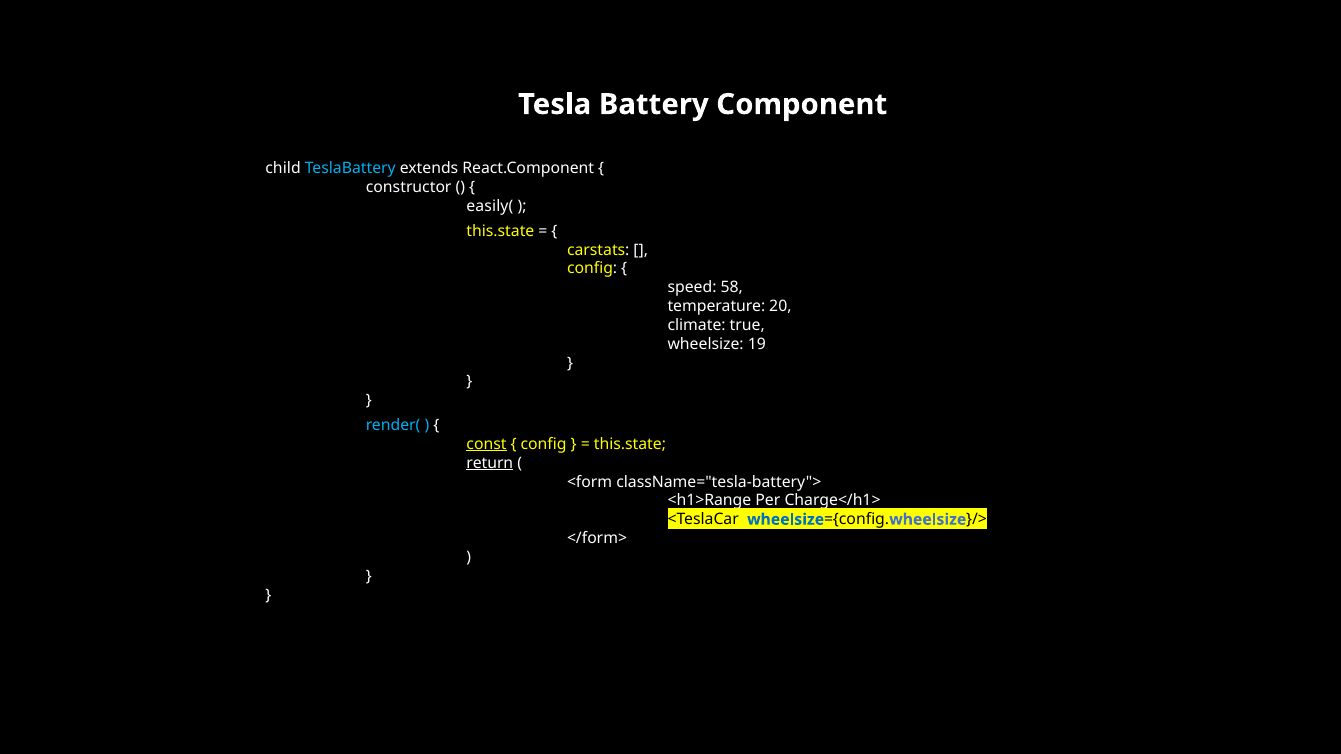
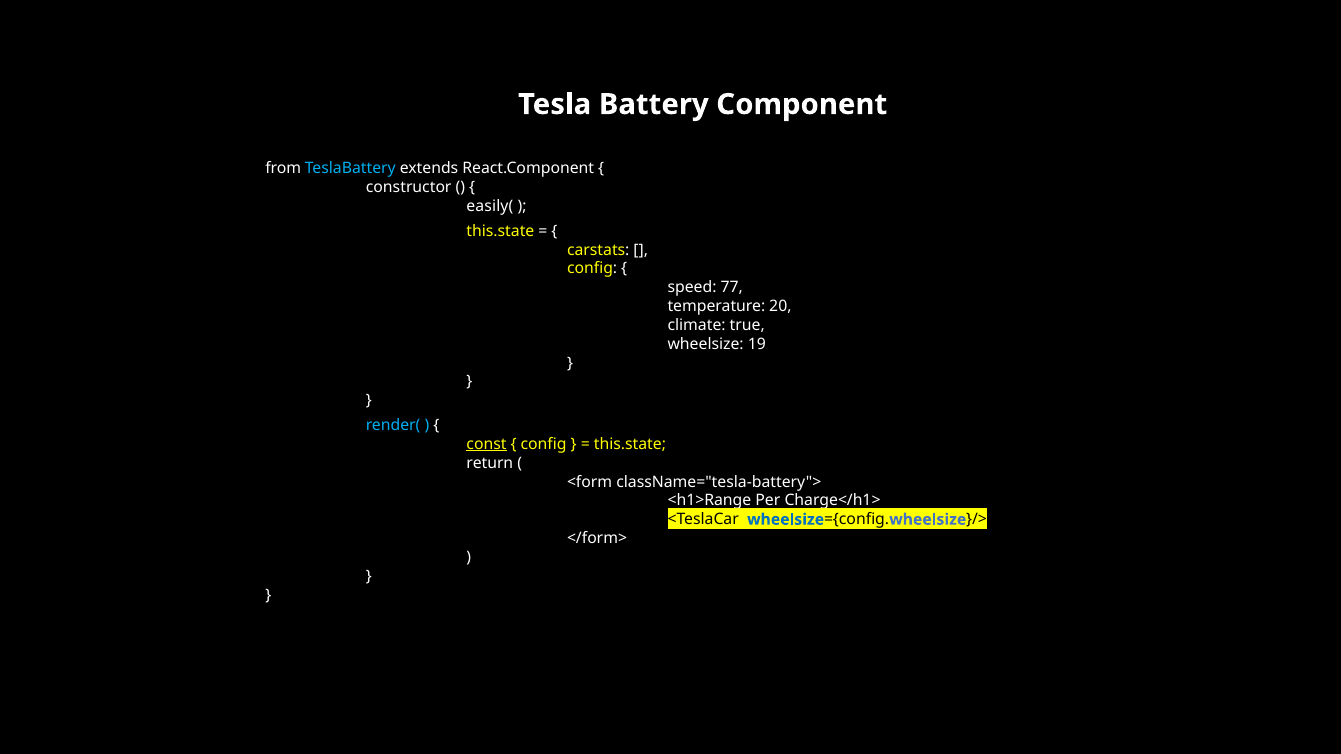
child: child -> from (283, 169)
58: 58 -> 77 (732, 288)
return underline: present -> none (490, 463)
